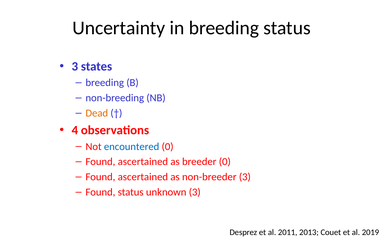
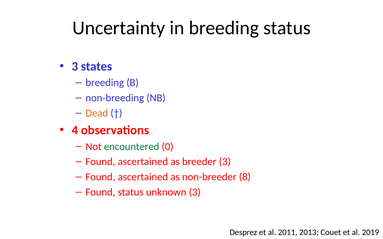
encountered colour: blue -> green (132, 147)
breeder 0: 0 -> 3 (225, 162)
non-breeder 3: 3 -> 8 (245, 177)
